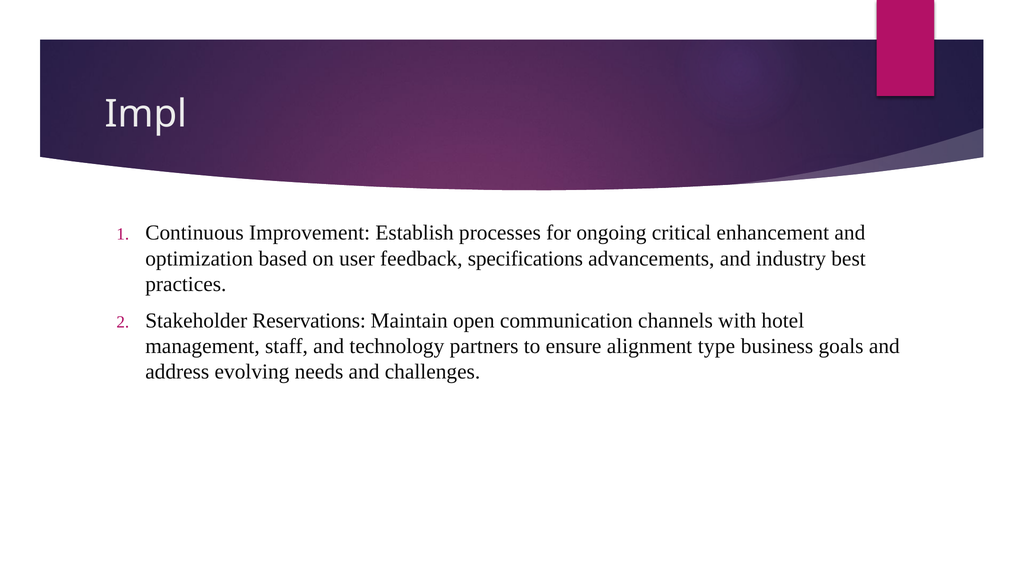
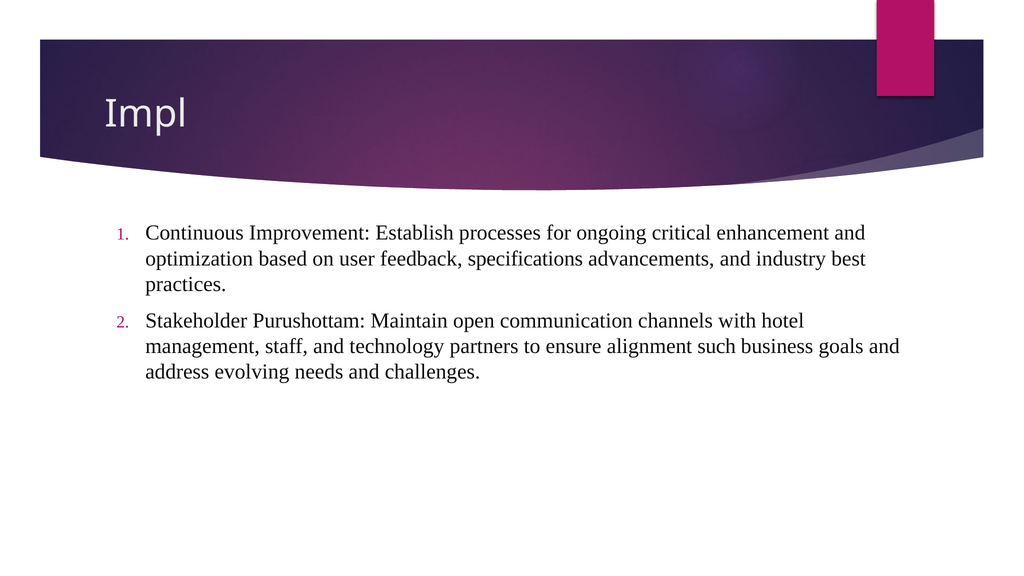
Reservations: Reservations -> Purushottam (309, 321)
type: type -> such (717, 346)
